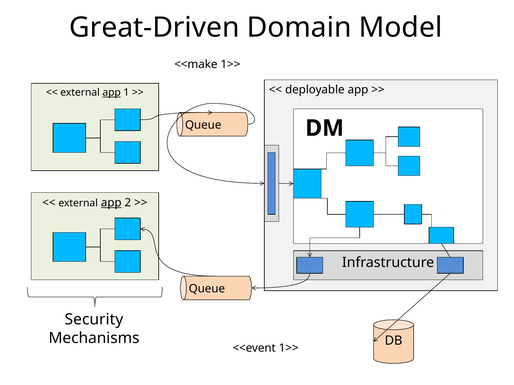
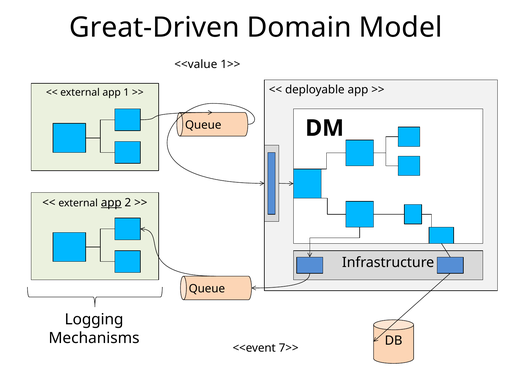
<<make: <<make -> <<value (196, 64)
app underline: present -> none (112, 93)
Security: Security -> Logging (94, 320)
<<event 1>>: 1>> -> 7>> (289, 349)
